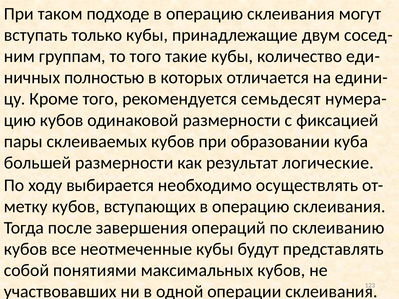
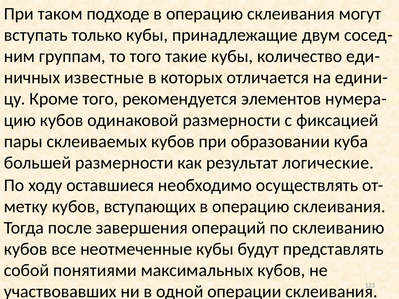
полностью: полностью -> известные (104, 78)
семьдесят: семьдесят -> элементов (281, 99)
выбирается: выбирается -> оставшиеся (110, 185)
